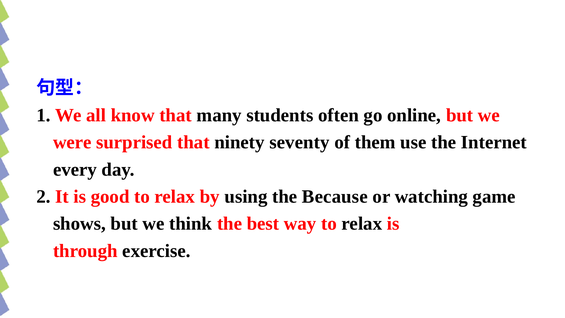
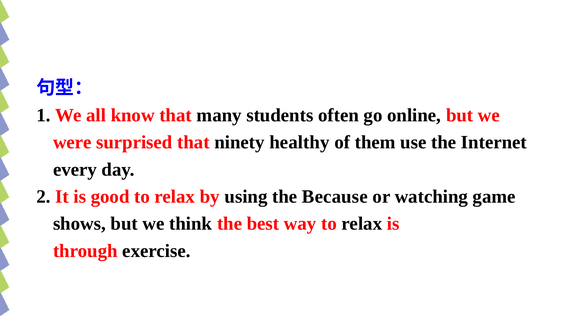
seventy: seventy -> healthy (299, 142)
